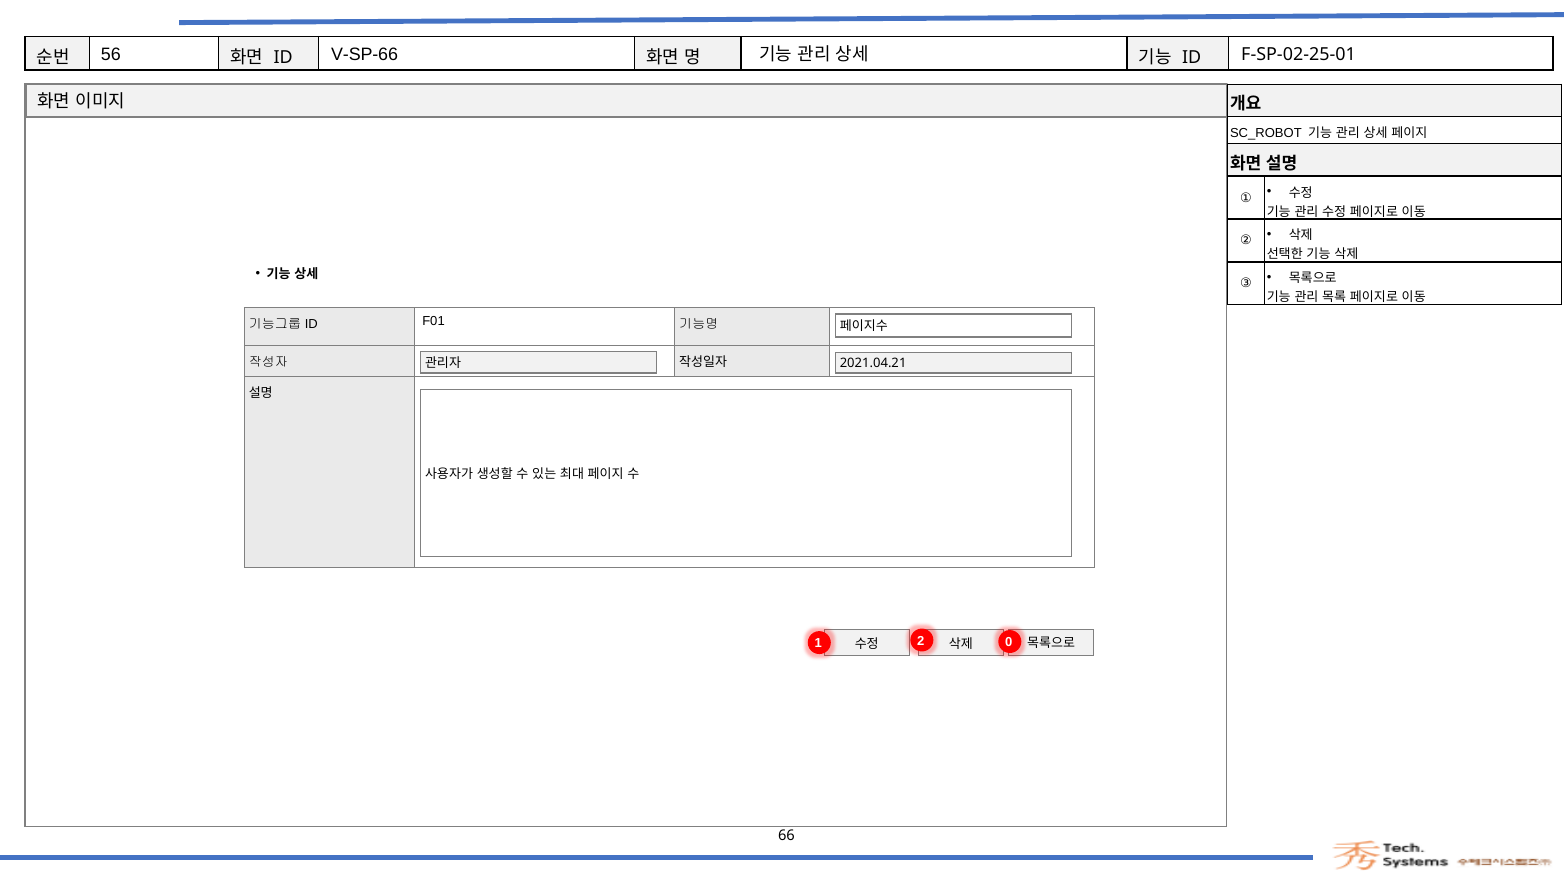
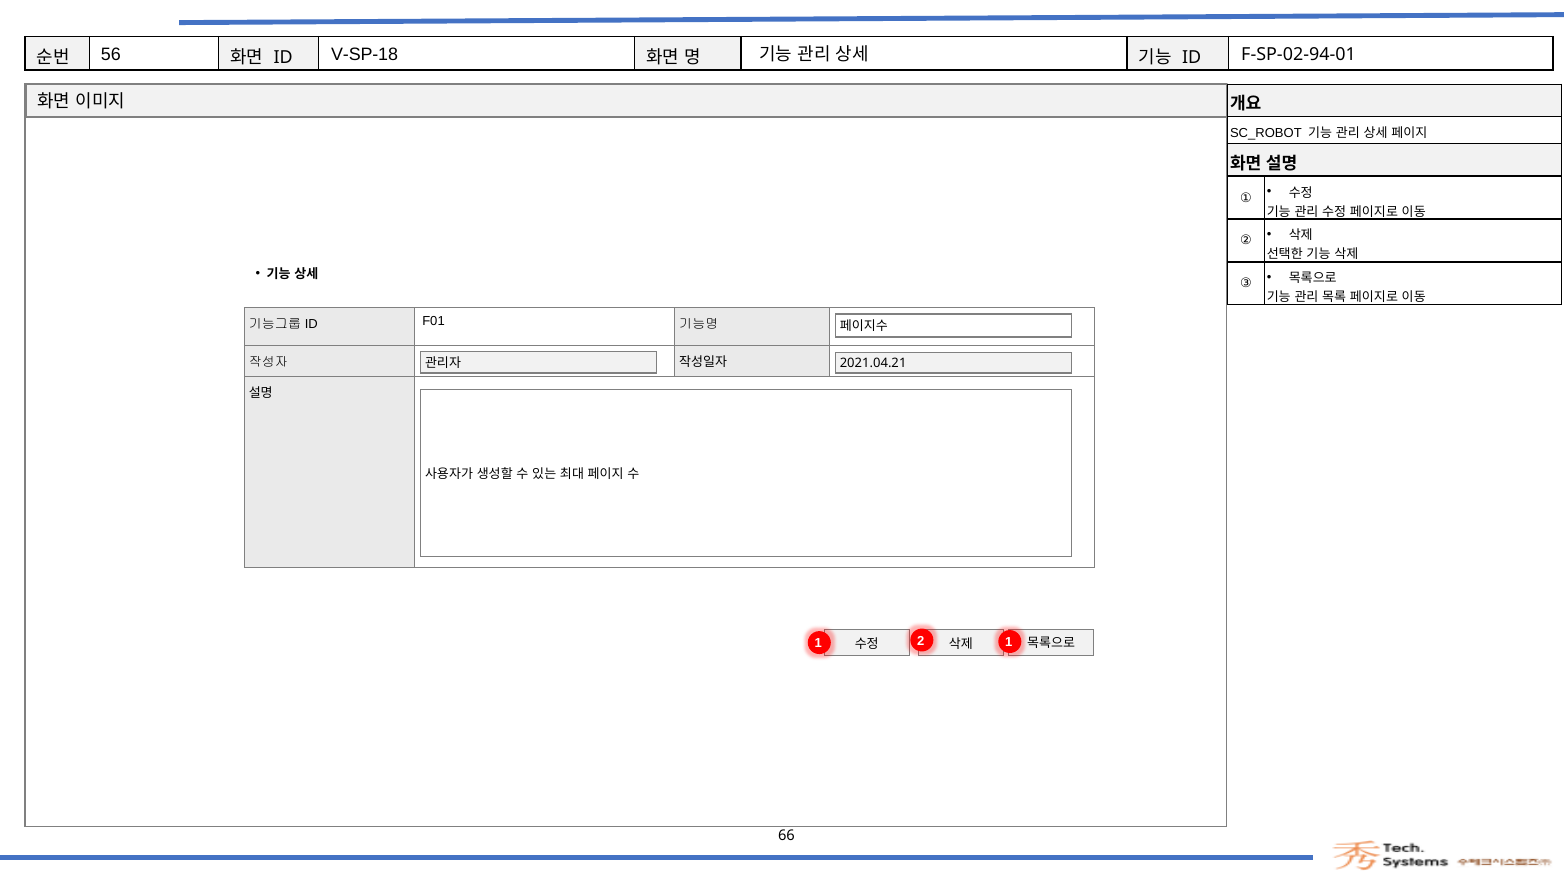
V-SP-66: V-SP-66 -> V-SP-18 (365, 55)
F-SP-02-25-01: F-SP-02-25-01 -> F-SP-02-94-01 (1299, 55)
1 0: 0 -> 1 (1009, 642)
